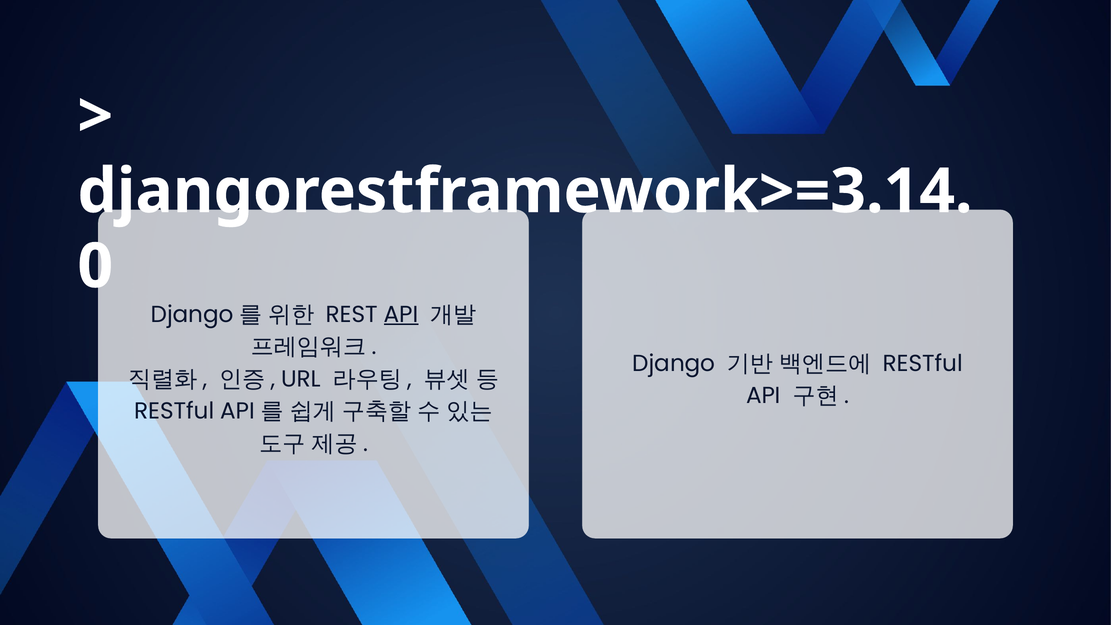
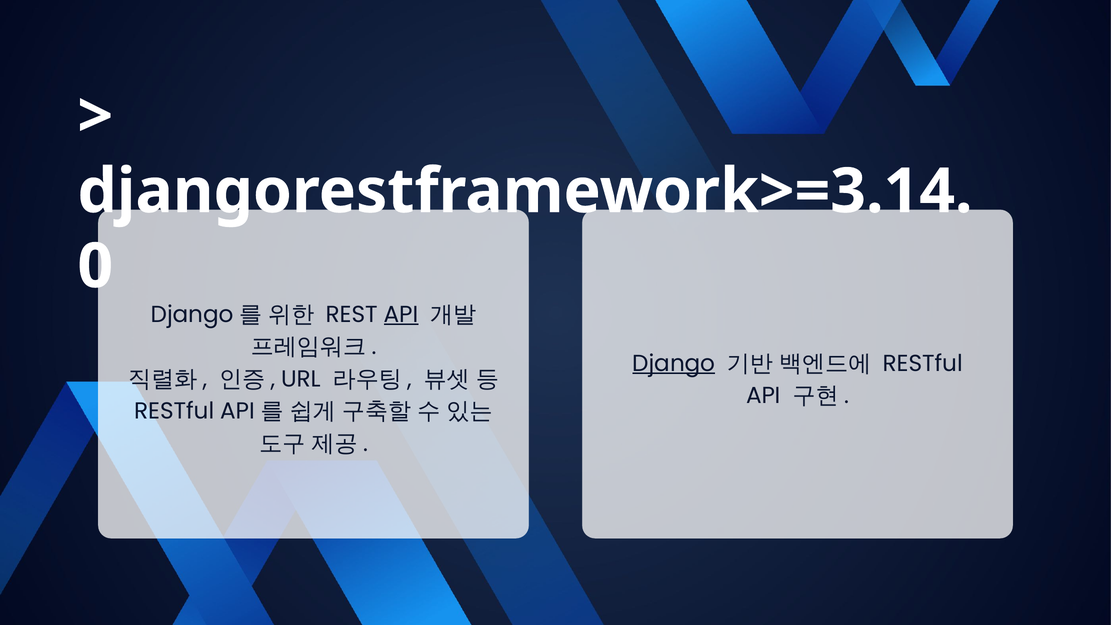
Django underline: none -> present (674, 363)
